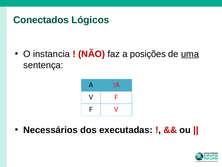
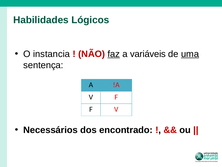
Conectados: Conectados -> Habilidades (41, 20)
faz underline: none -> present (114, 54)
posições: posições -> variáveis (148, 54)
executadas: executadas -> encontrado (126, 130)
